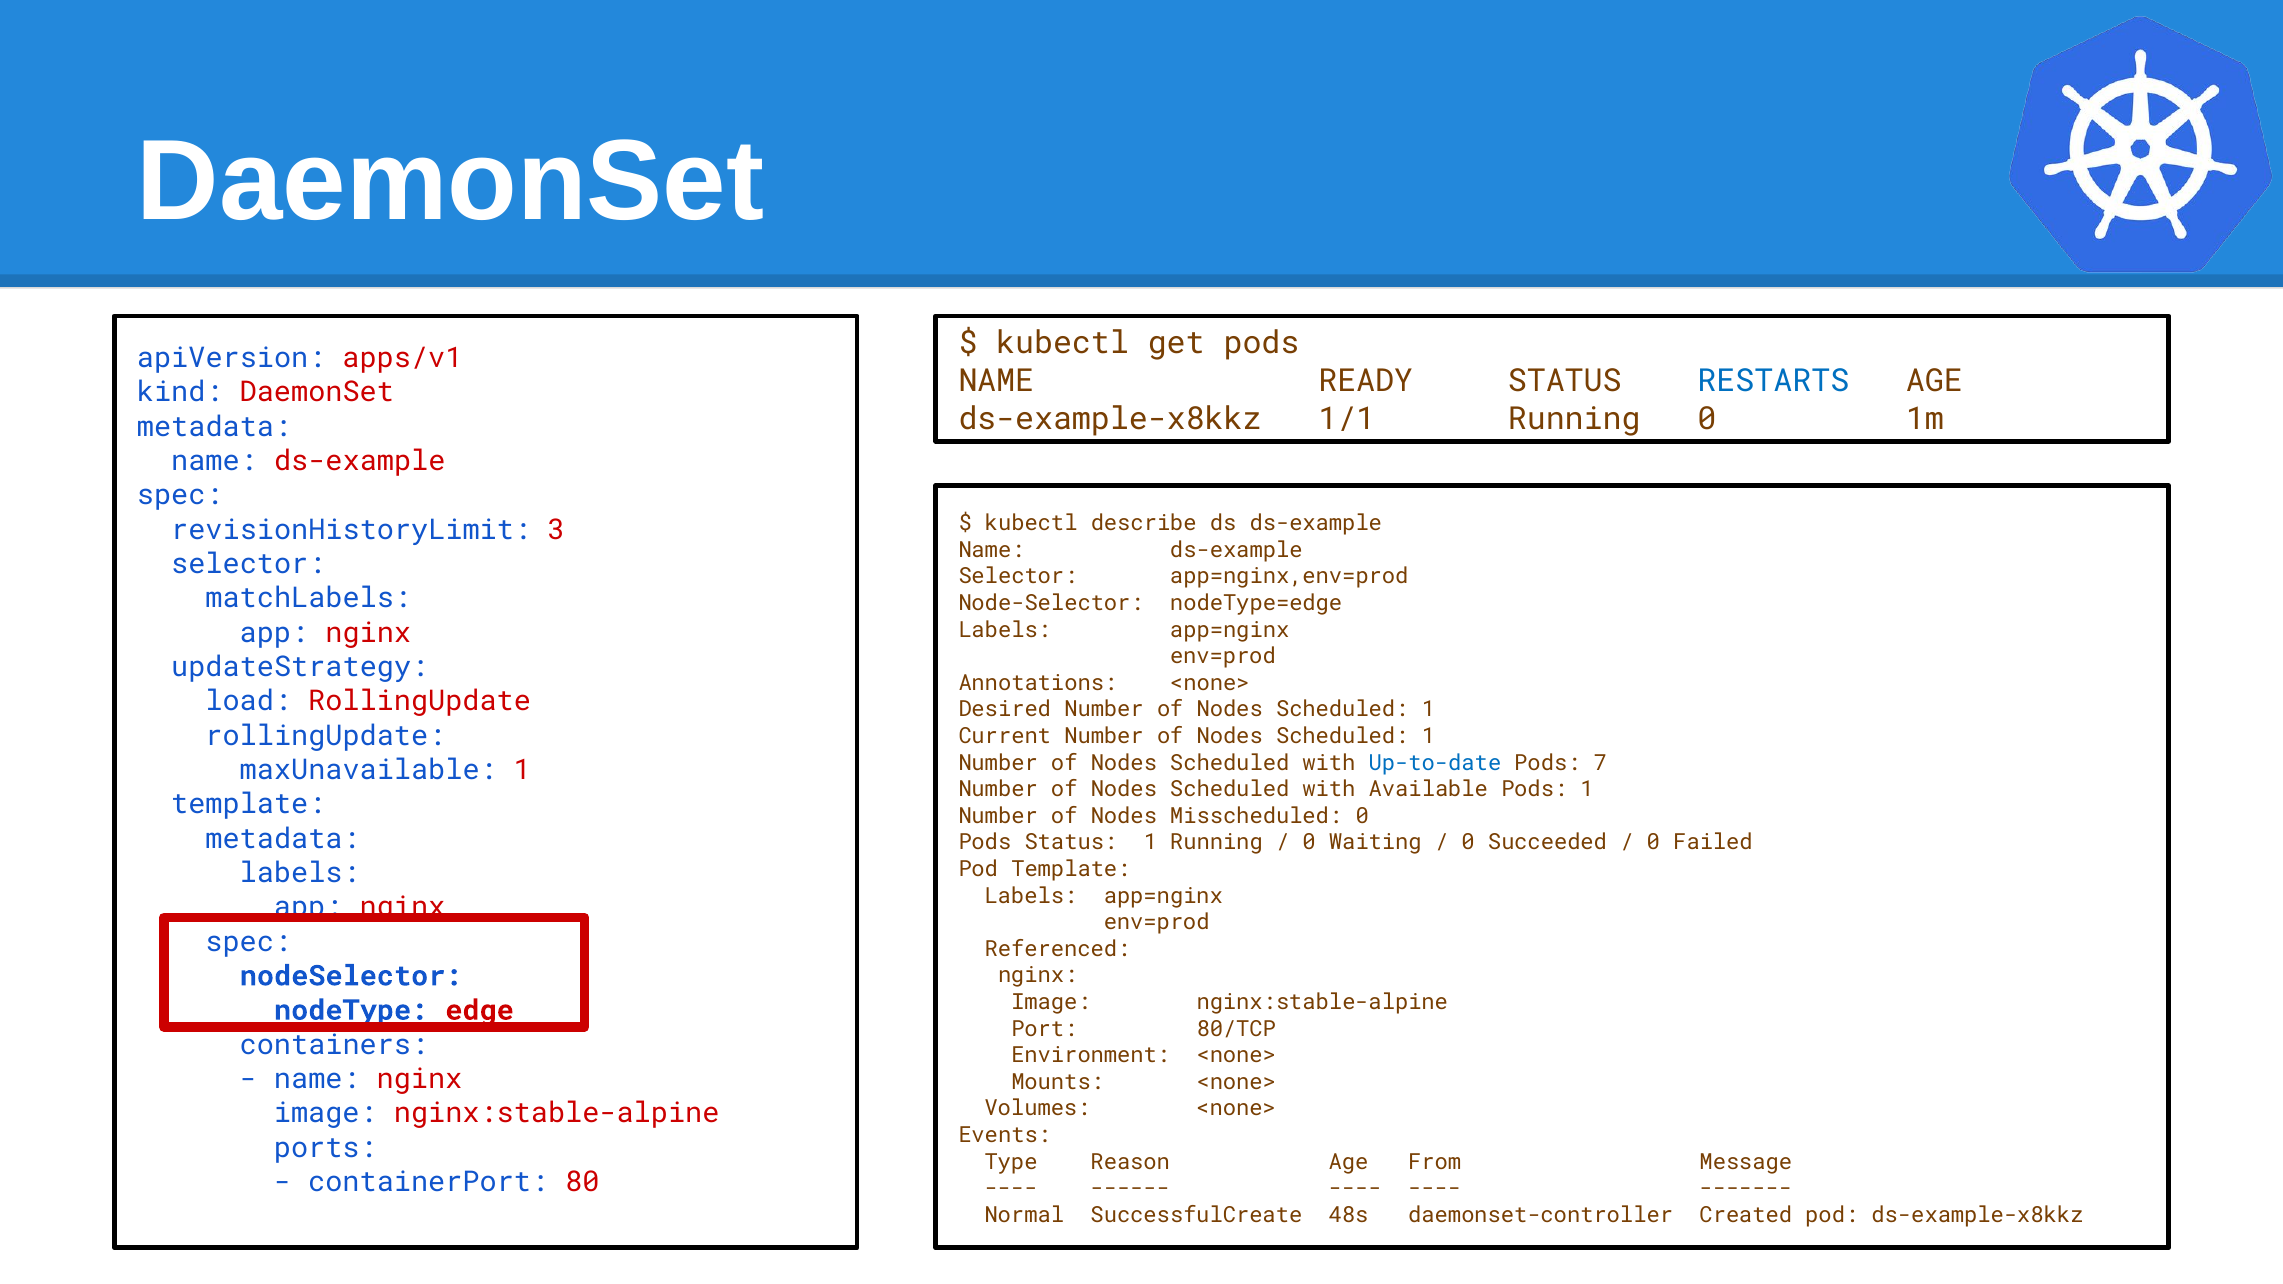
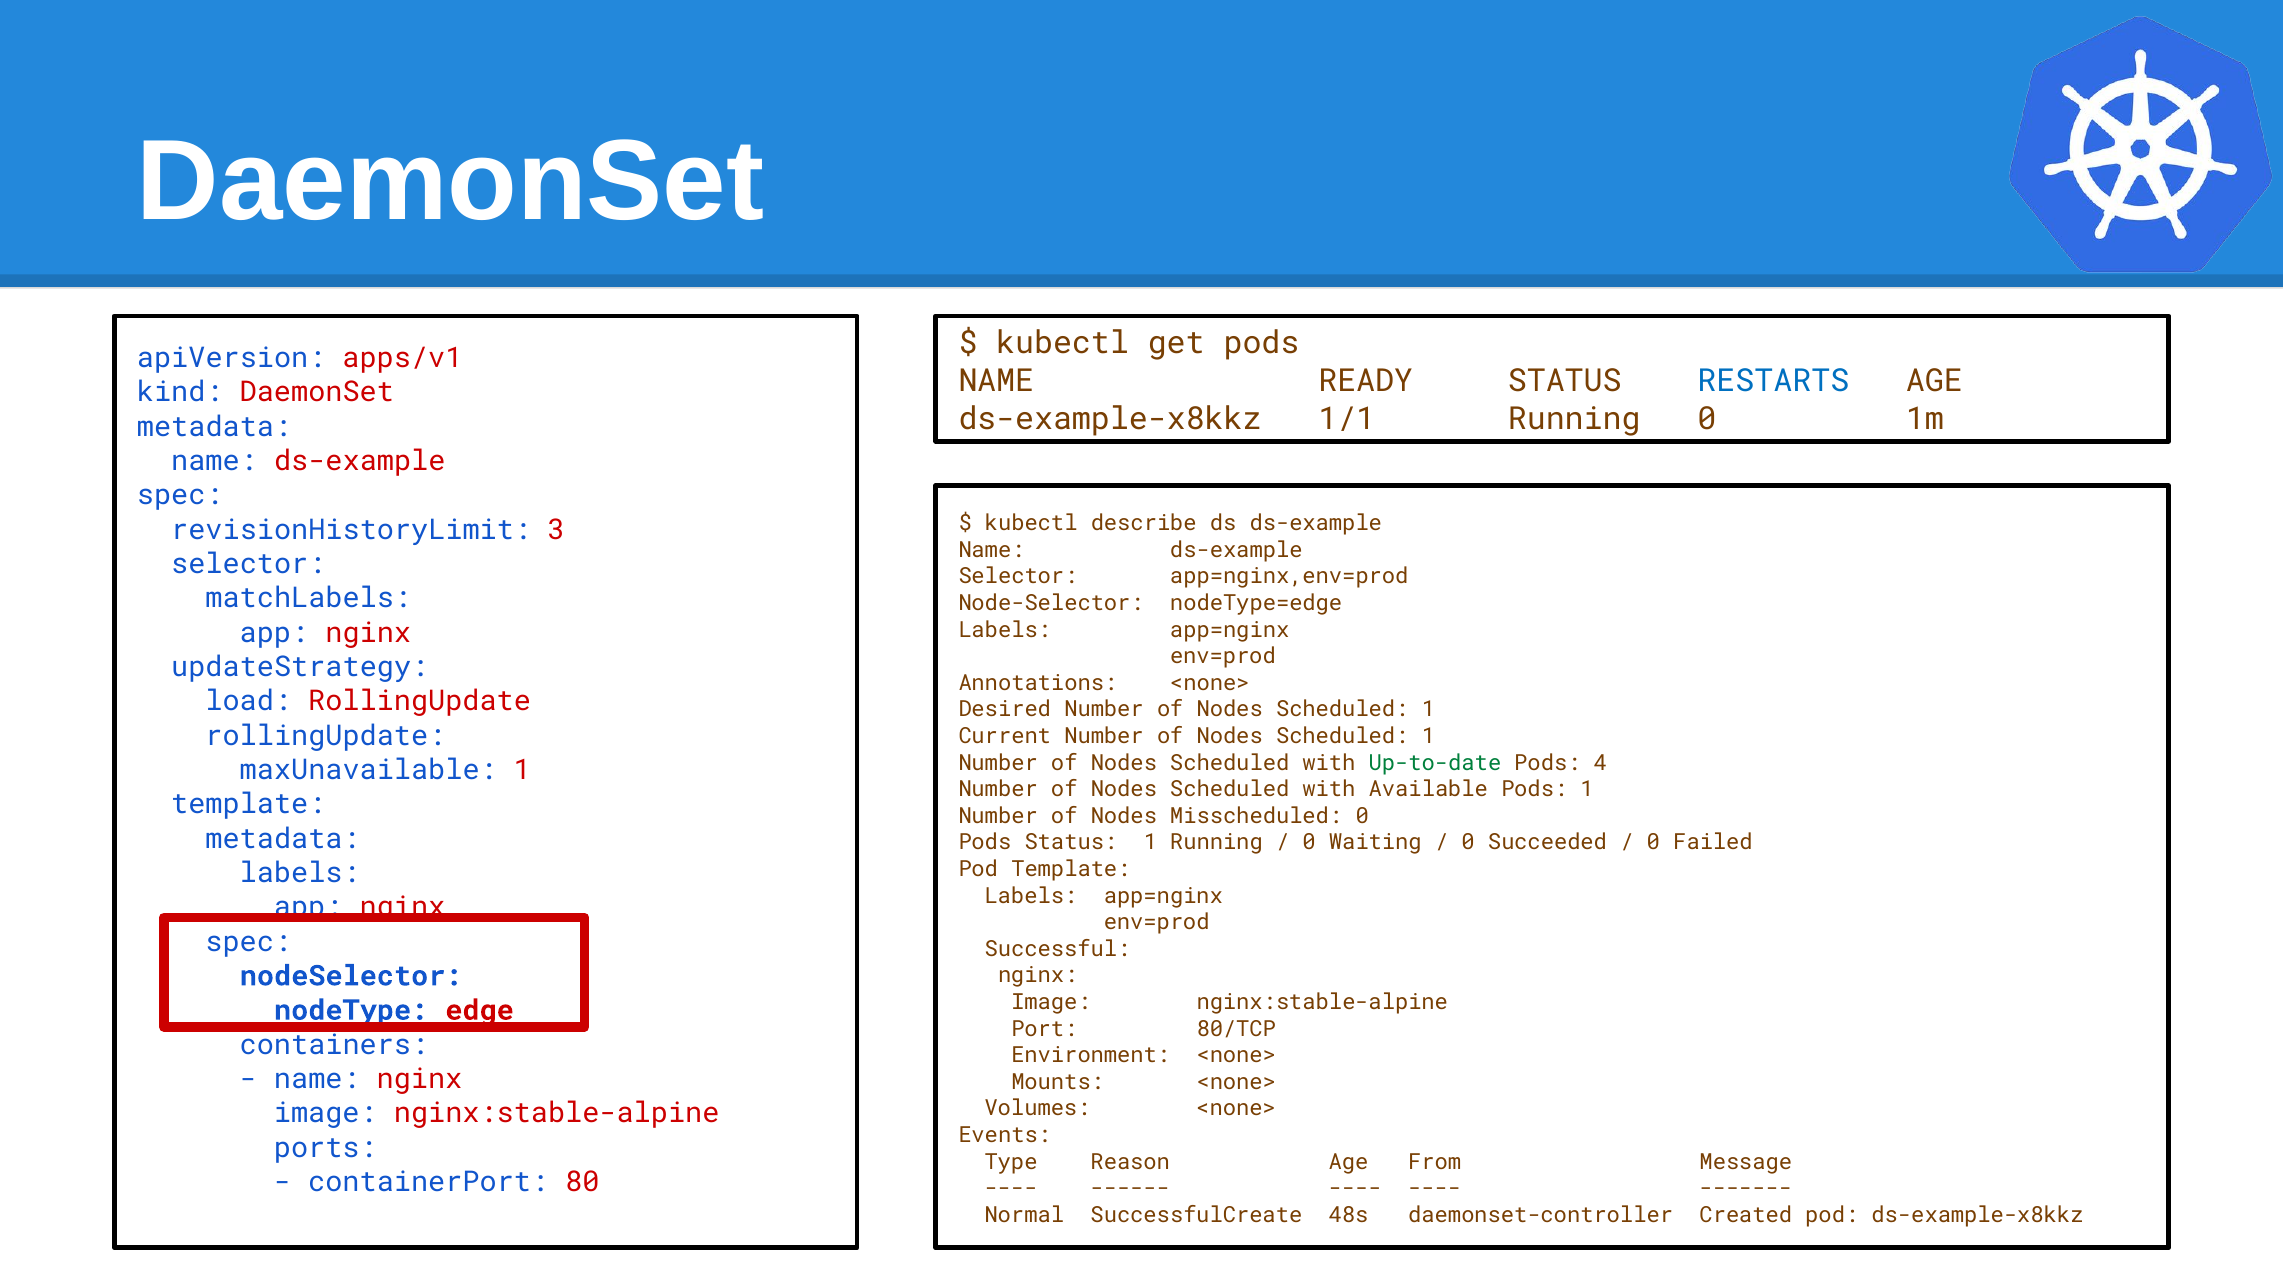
Up-to-date colour: blue -> green (1435, 763)
7: 7 -> 4 (1600, 763)
Referenced: Referenced -> Successful (1058, 949)
